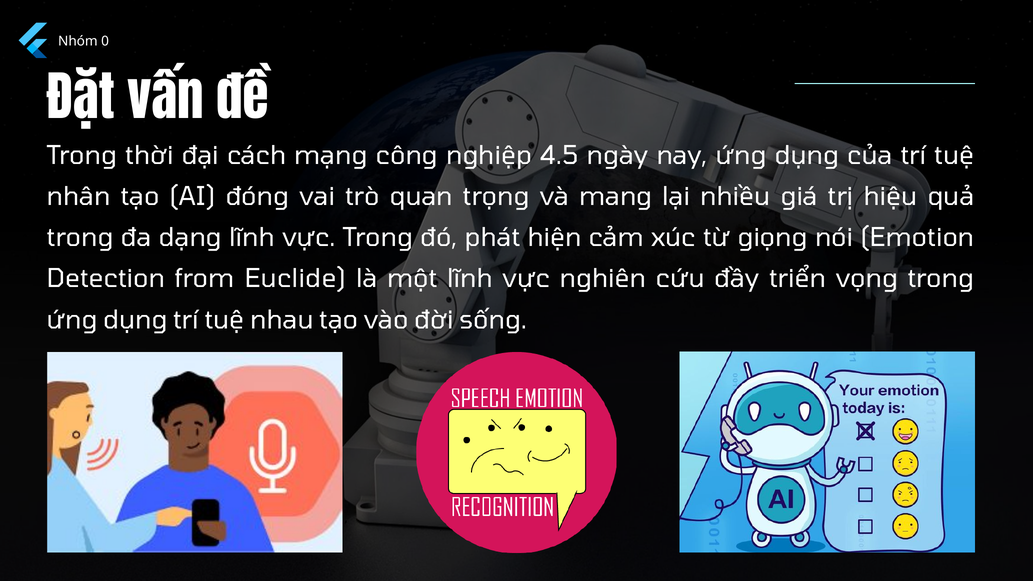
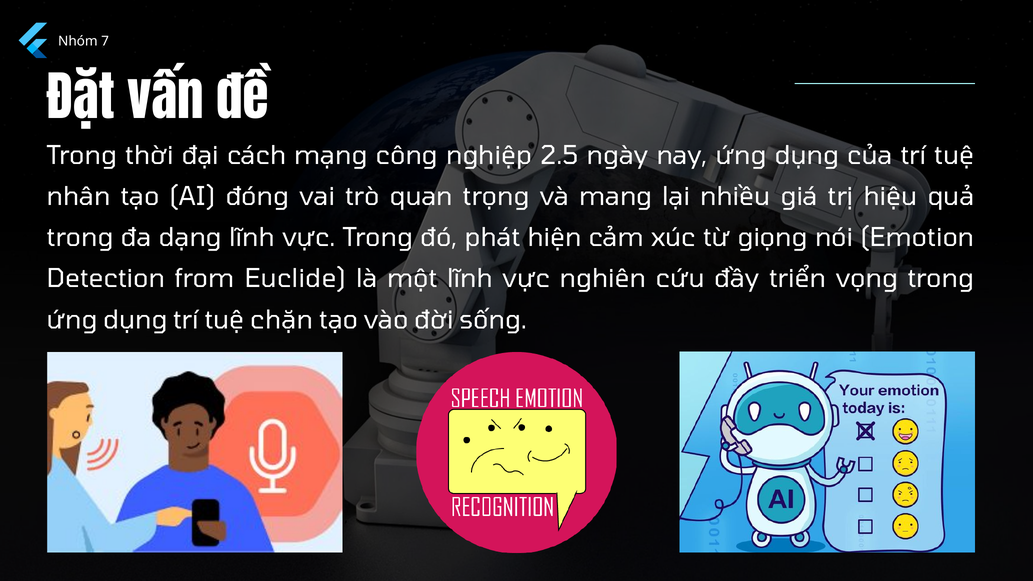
0: 0 -> 7 (105, 41)
4.5: 4.5 -> 2.5 (560, 156)
nhau: nhau -> chặn (282, 320)
